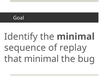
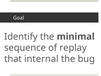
that minimal: minimal -> internal (41, 59)
